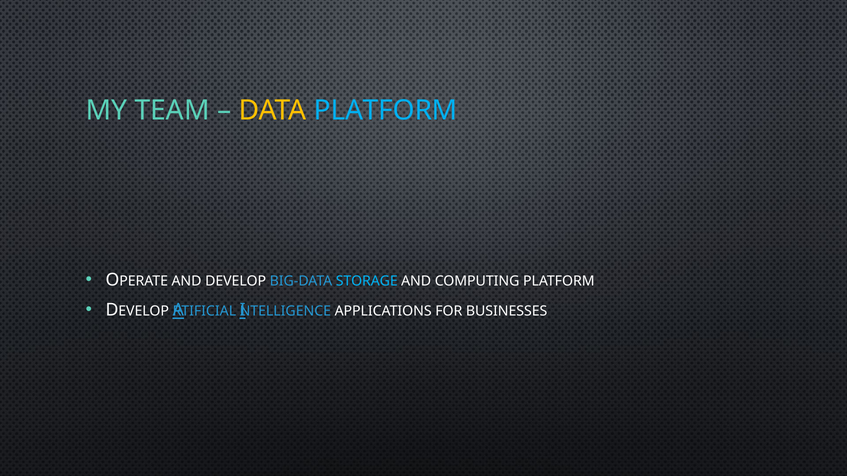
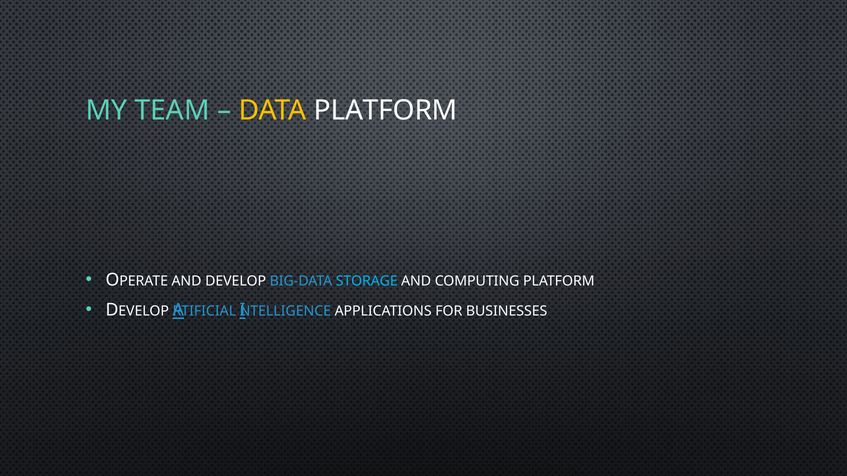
PLATFORM colour: light blue -> white (386, 110)
